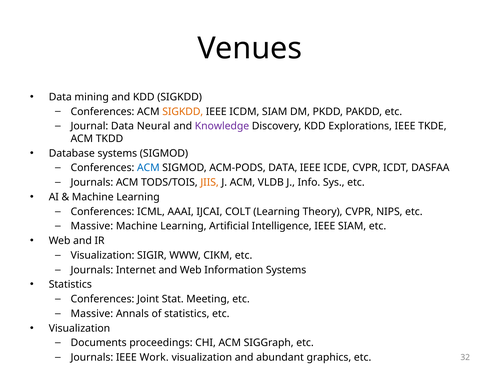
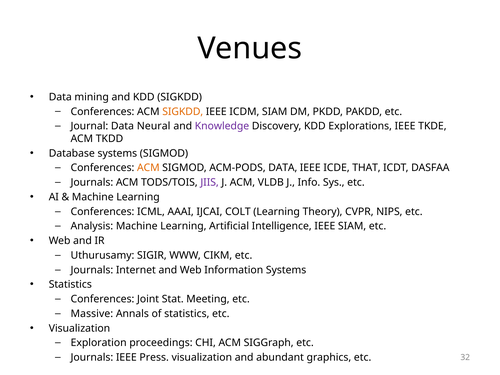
ACM colour: blue -> orange (148, 168)
ICDE CVPR: CVPR -> THAT (366, 168)
JIIS colour: orange -> purple (210, 182)
Massive: Massive -> Analysis (92, 226)
Visualization: Visualization -> Uthurusamy (102, 255)
Documents: Documents -> Exploration (99, 343)
Work: Work -> Press (154, 357)
